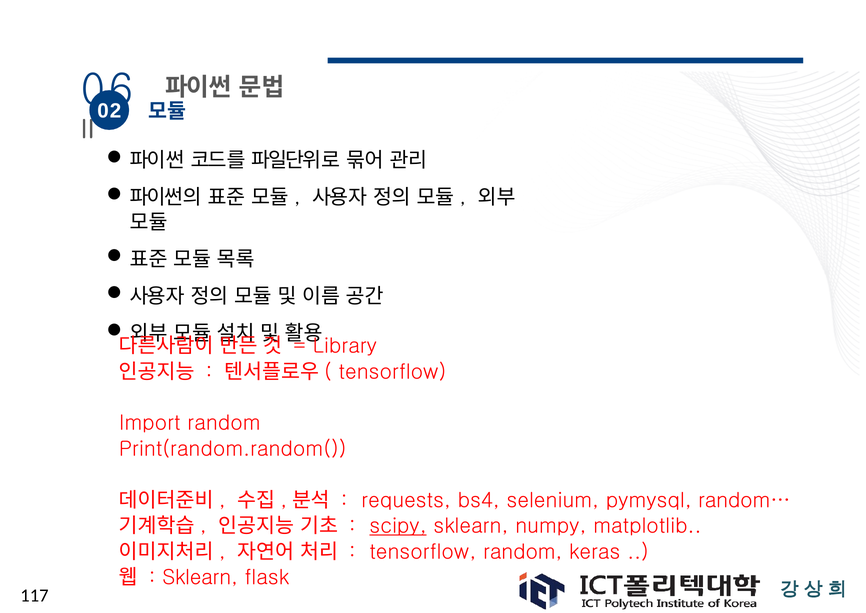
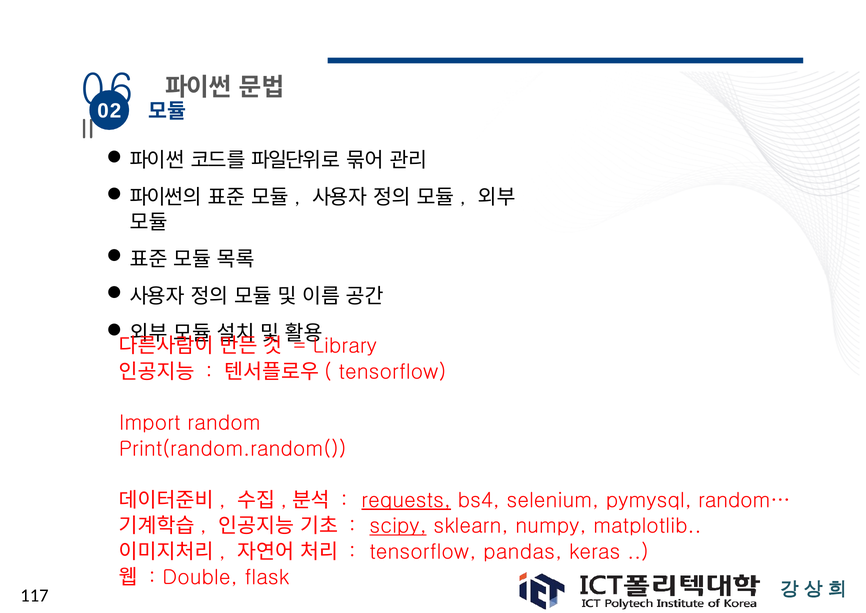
requests underline: none -> present (406, 500)
tensorflow random: random -> pandas (523, 551)
Sklearn: Sklearn -> Double (200, 577)
